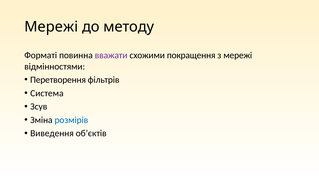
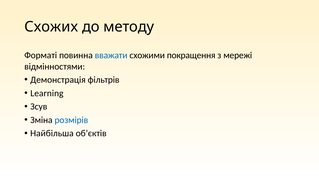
Мережі: Мережі -> Схожих (51, 27)
вважати colour: purple -> blue (111, 55)
Перетворення: Перетворення -> Демонстрація (58, 80)
Система: Система -> Learning (47, 93)
Виведення: Виведення -> Найбільша (52, 133)
